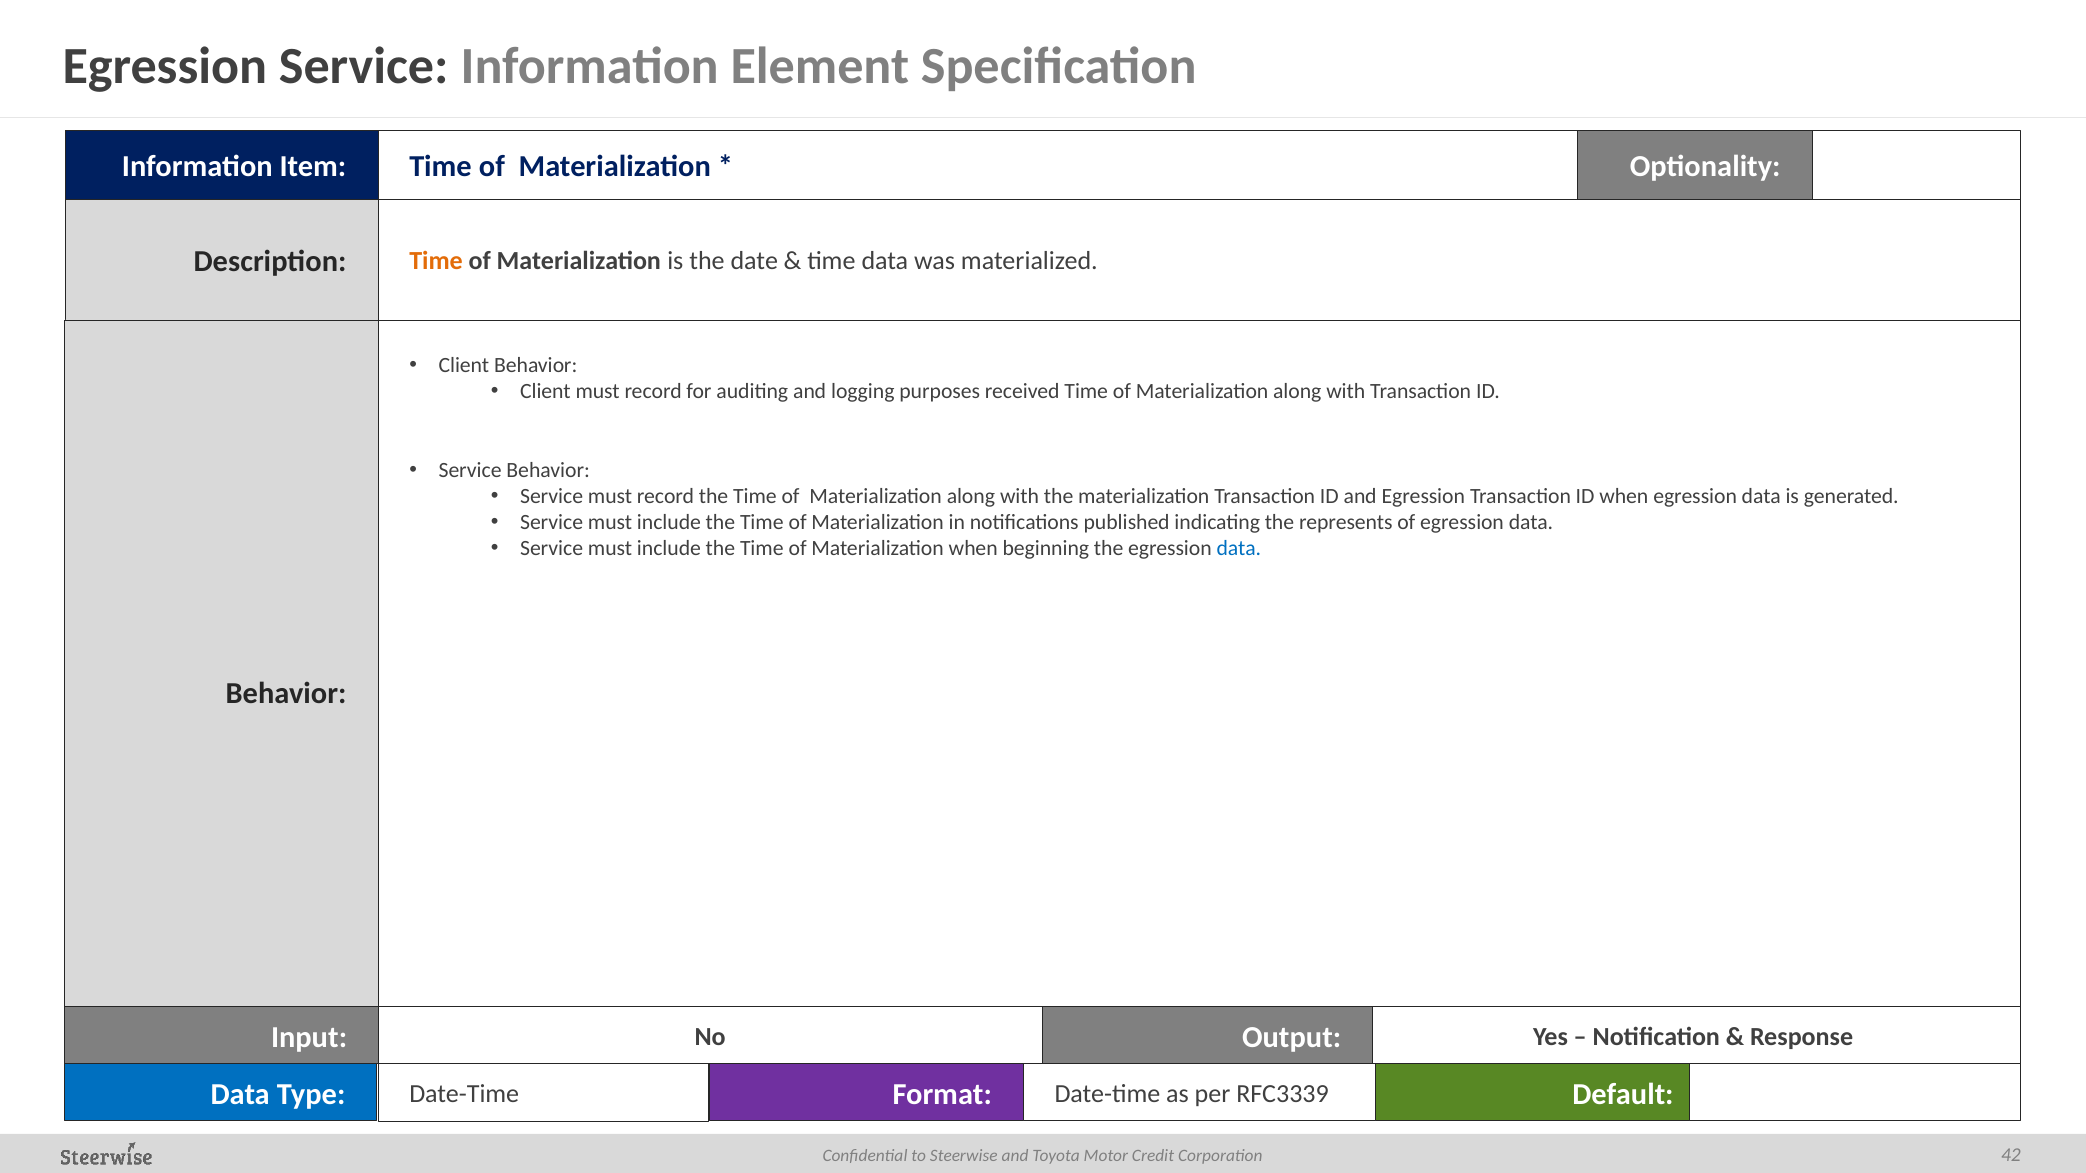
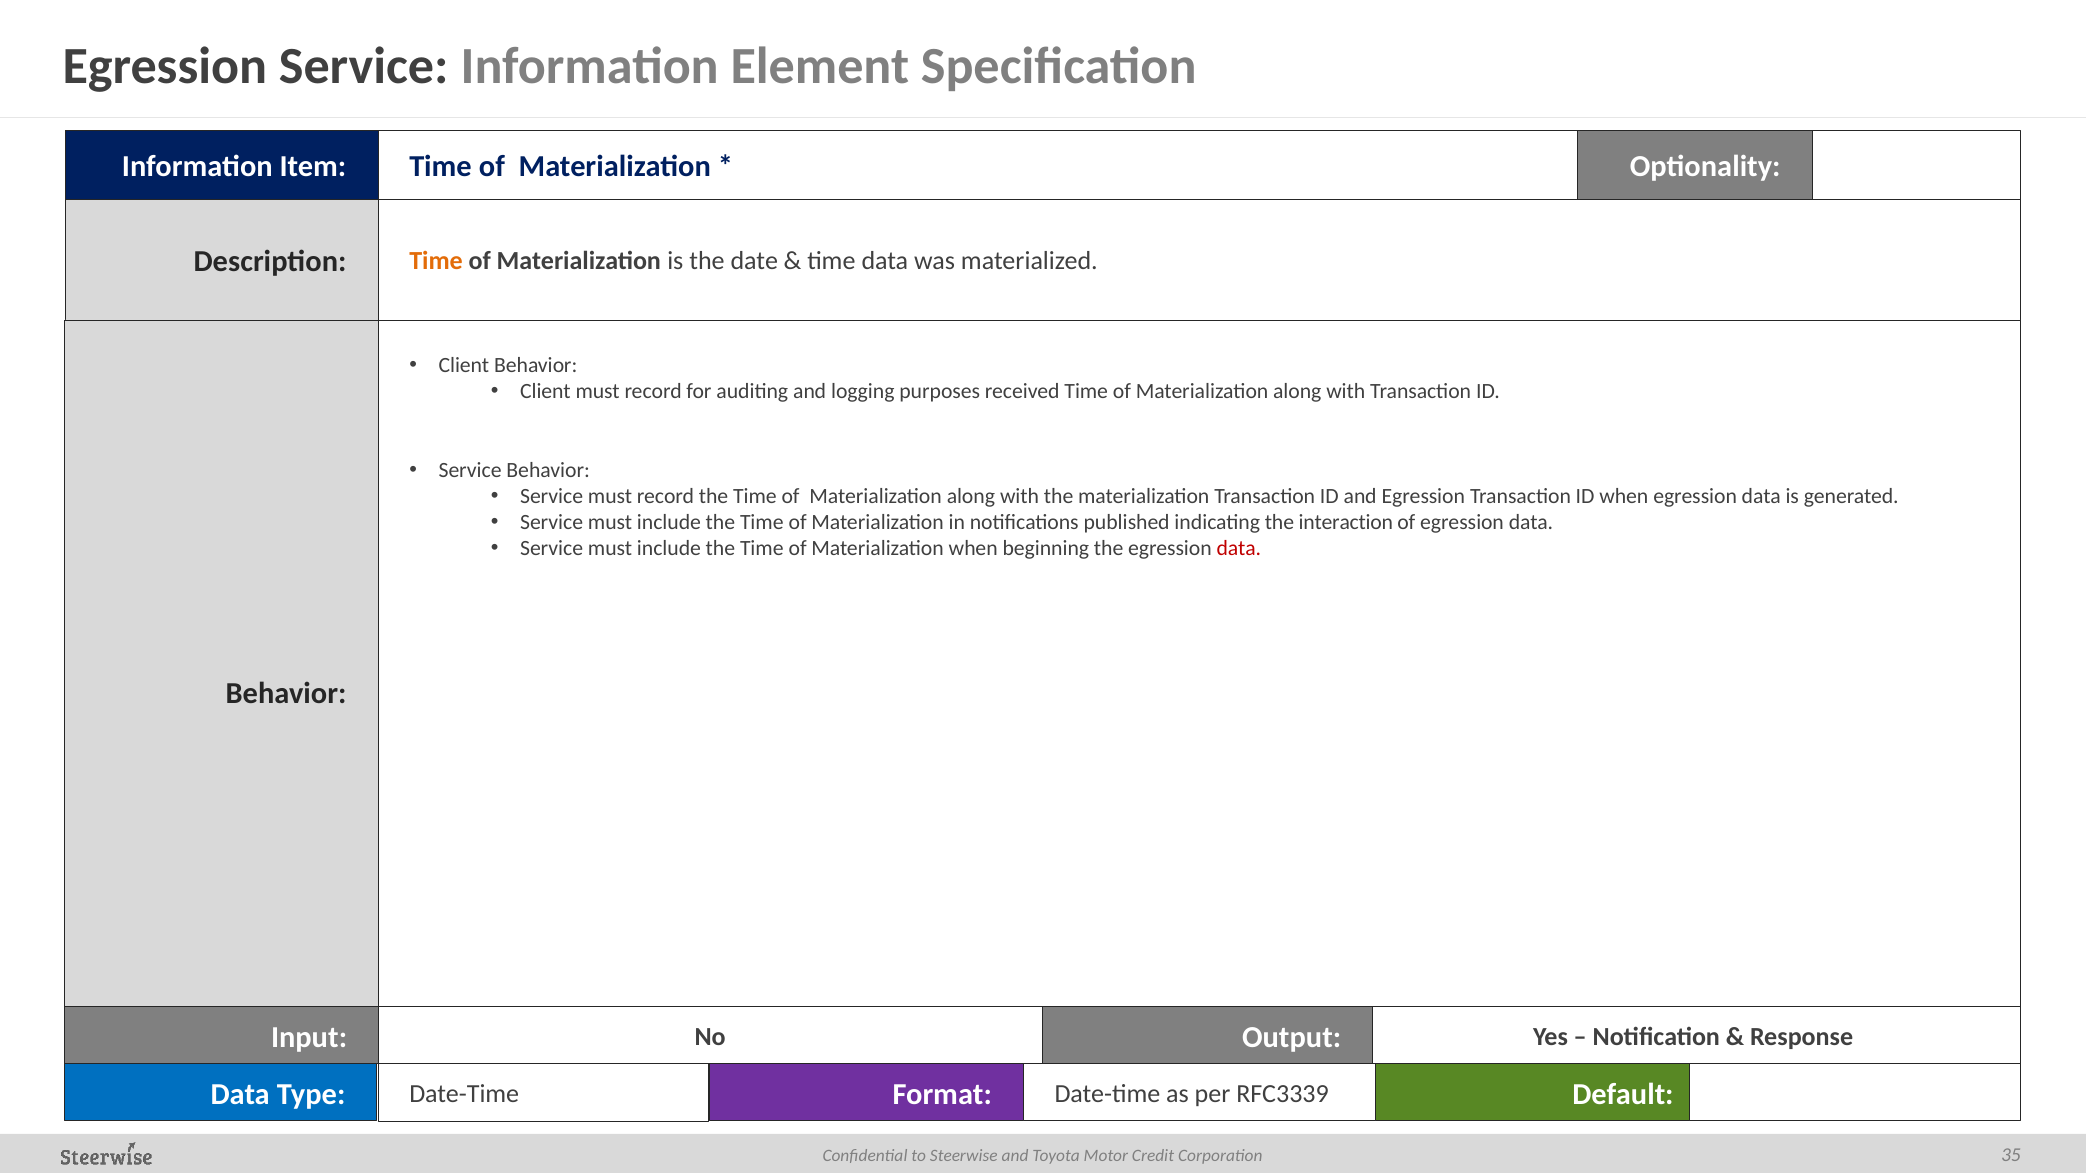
represents: represents -> interaction (1346, 522)
data colour: blue -> red (1239, 549)
42: 42 -> 35 (2011, 1155)
